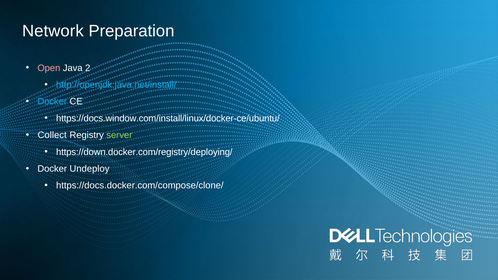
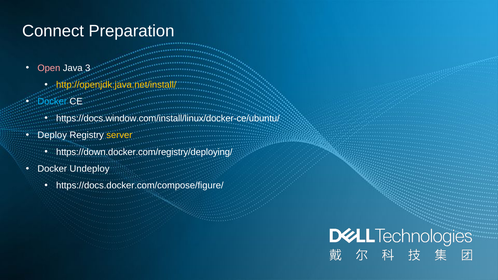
Network: Network -> Connect (53, 31)
2: 2 -> 3 (88, 68)
http://openjdk.java.net/install/ colour: light blue -> yellow (116, 85)
Collect: Collect -> Deploy (52, 135)
server colour: light green -> yellow (119, 135)
https://docs.docker.com/compose/clone/: https://docs.docker.com/compose/clone/ -> https://docs.docker.com/compose/figure/ (140, 186)
